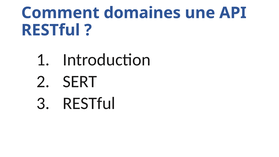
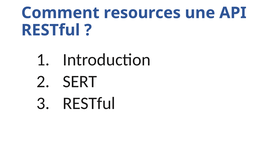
domaines: domaines -> resources (142, 13)
